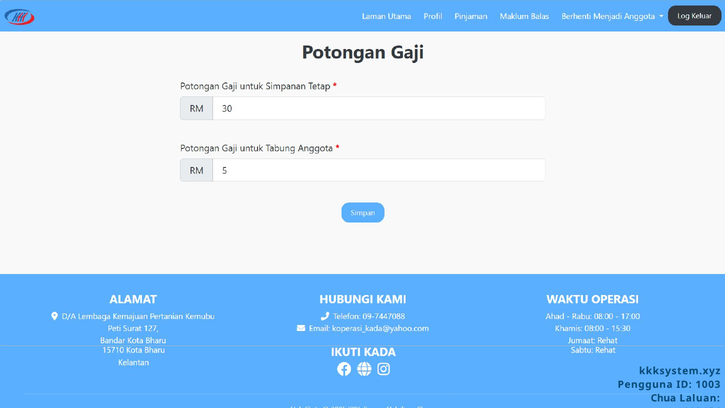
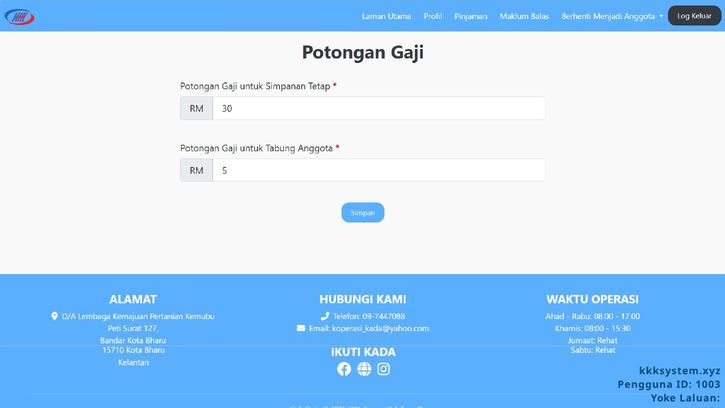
Chua: Chua -> Yoke (663, 398)
